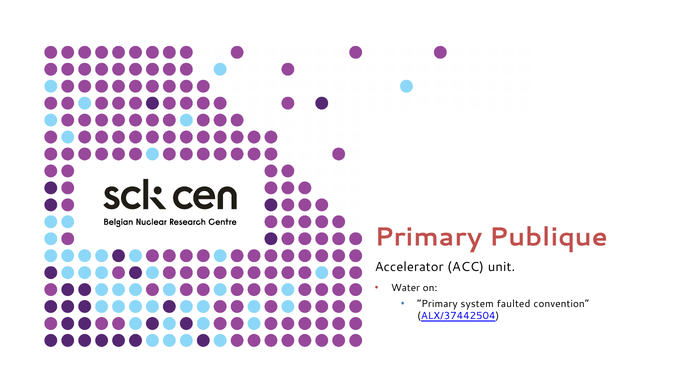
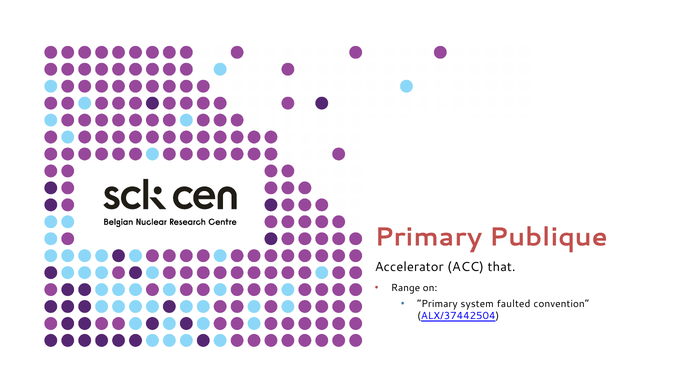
unit: unit -> that (502, 267)
Water: Water -> Range (406, 288)
